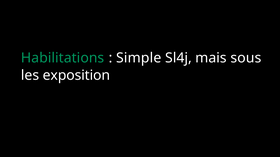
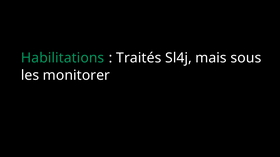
Simple: Simple -> Traités (139, 58)
exposition: exposition -> monitorer (76, 76)
